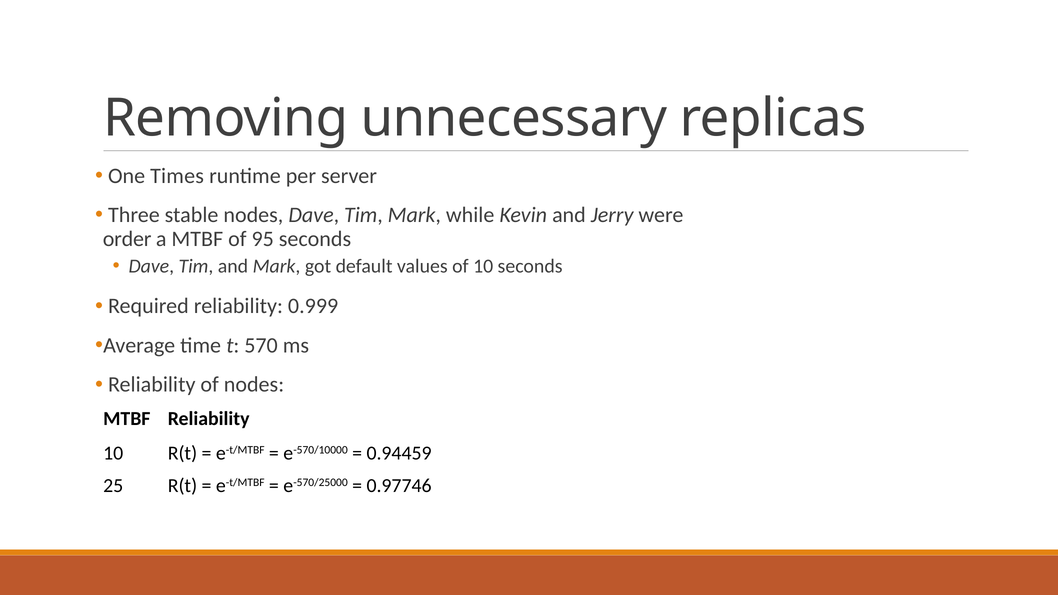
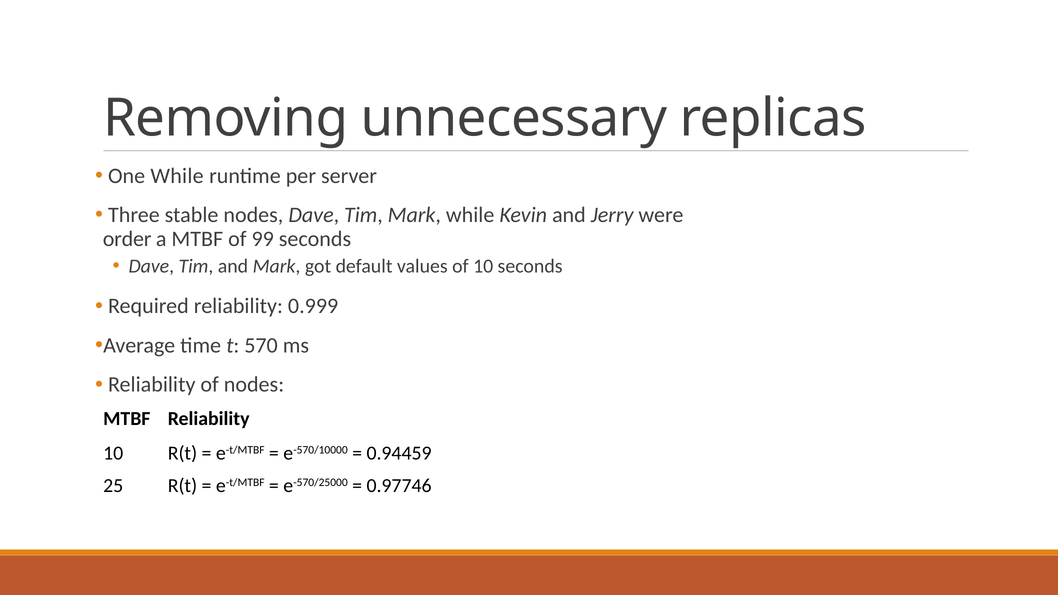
One Times: Times -> While (177, 176)
95: 95 -> 99 (263, 239)
